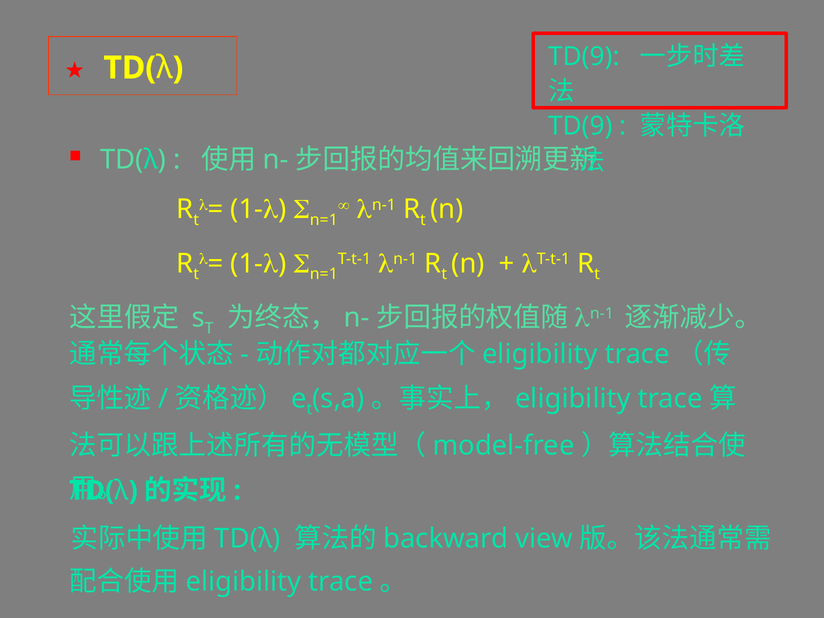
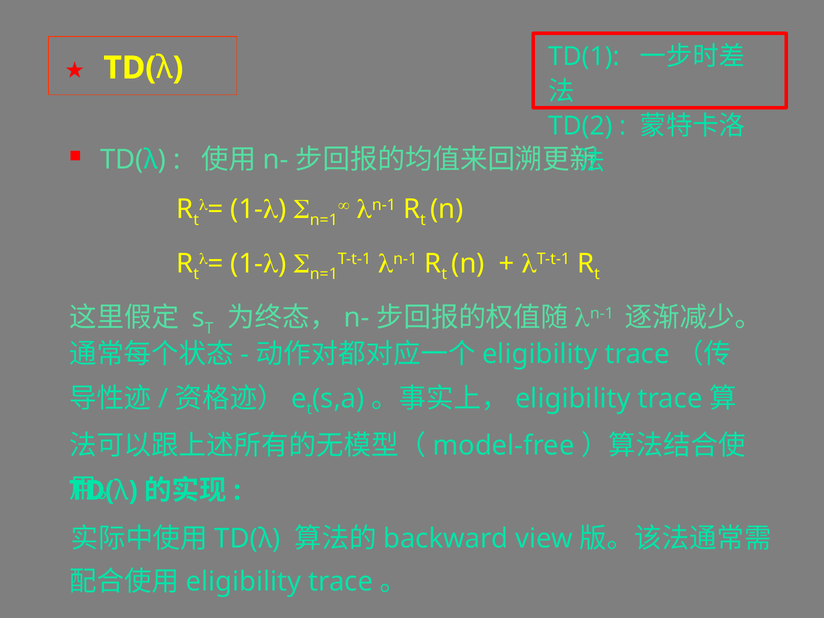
TD(9: TD(9 -> TD(1 (584, 57)
TD(9: TD(9 -> TD(2 (580, 126)
